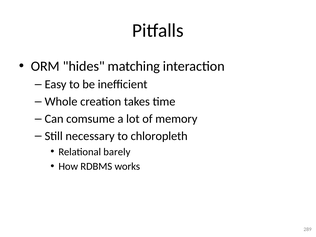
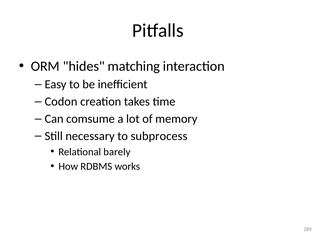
Whole: Whole -> Codon (61, 102)
chloropleth: chloropleth -> subprocess (159, 136)
